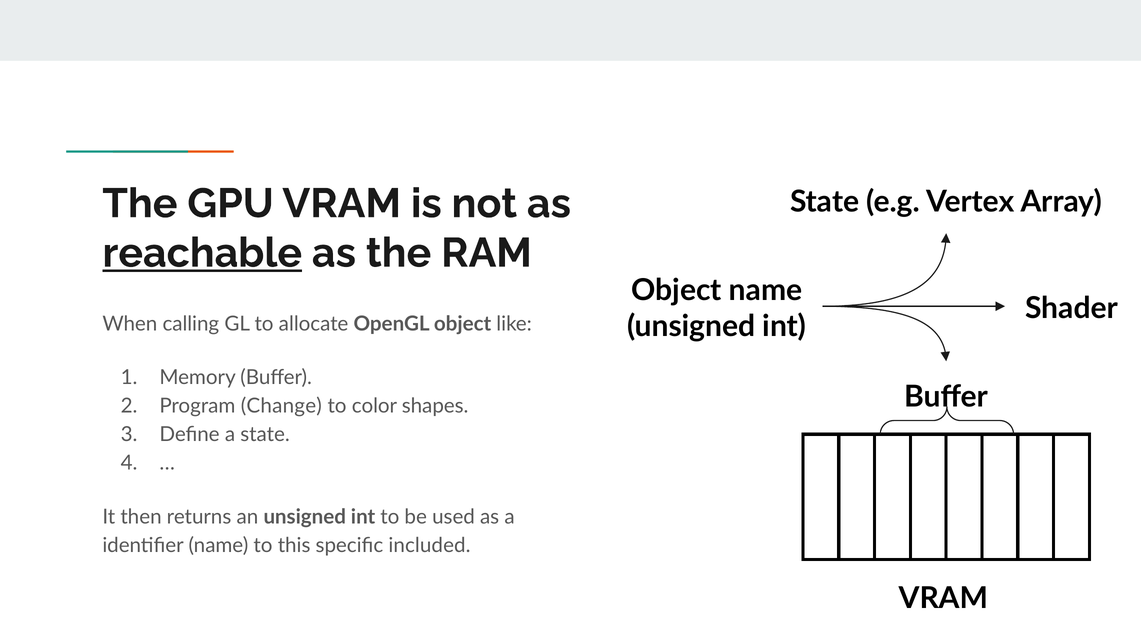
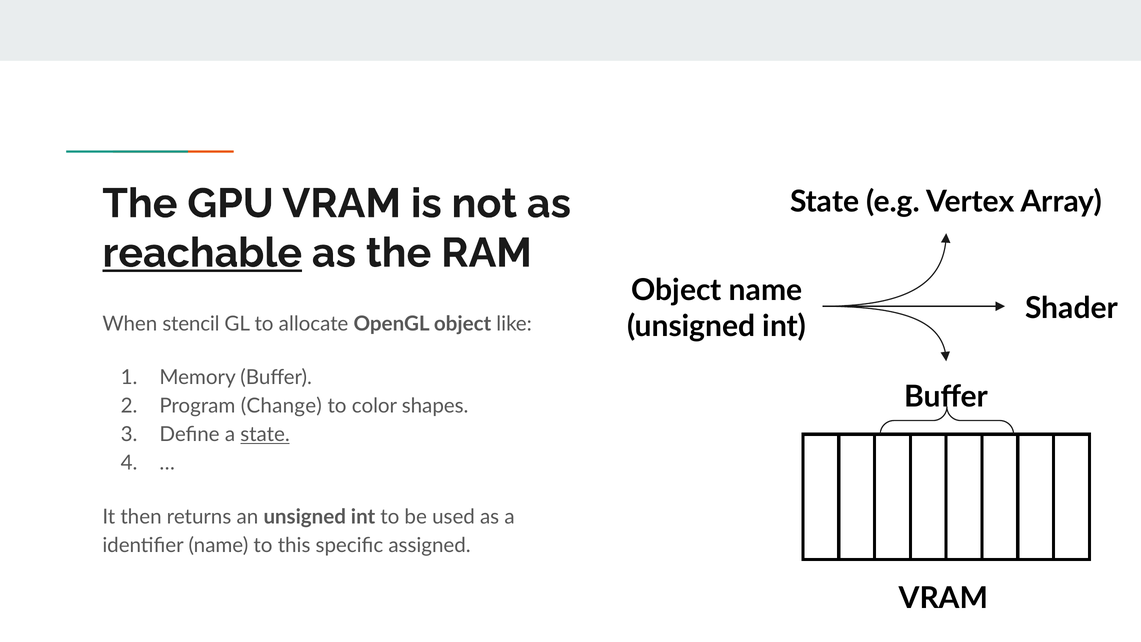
calling: calling -> stencil (191, 324)
state underline: none -> present (265, 434)
included: included -> assigned (430, 545)
